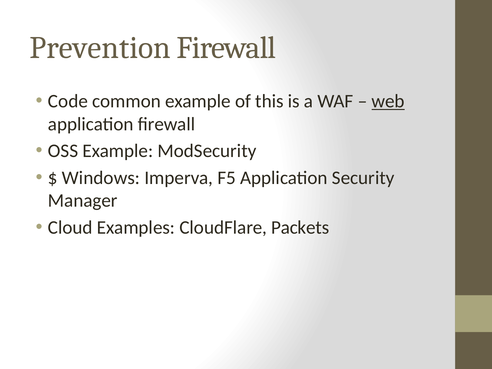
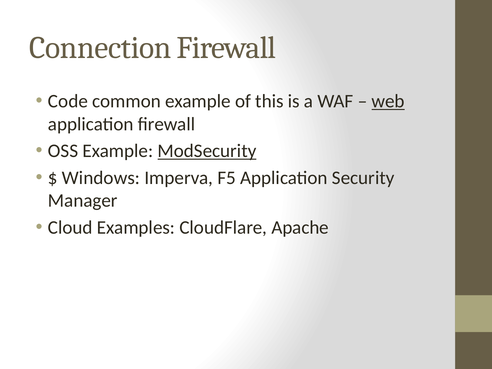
Prevention: Prevention -> Connection (100, 48)
ModSecurity underline: none -> present (207, 151)
Packets: Packets -> Apache (300, 227)
